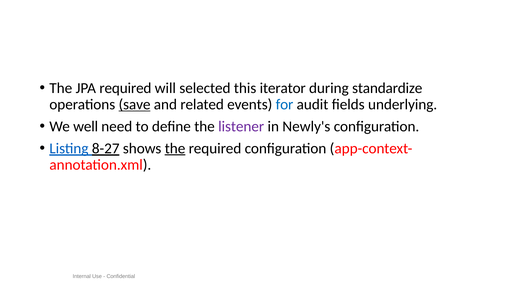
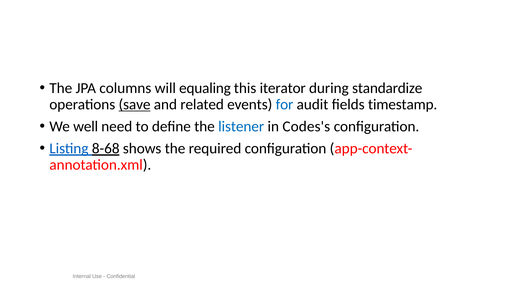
JPA required: required -> columns (125, 88)
selected: selected -> equaling (205, 88)
underlying: underlying -> timestamp (403, 104)
listener colour: purple -> blue (241, 126)
Newly's: Newly's -> Codes's (306, 126)
8-27: 8-27 -> 8-68 (106, 148)
the underline: present -> none (175, 148)
